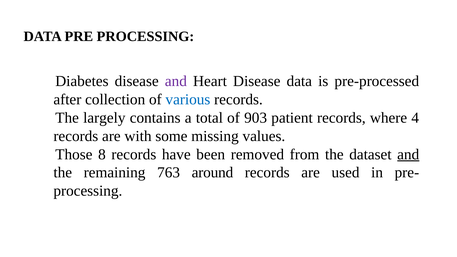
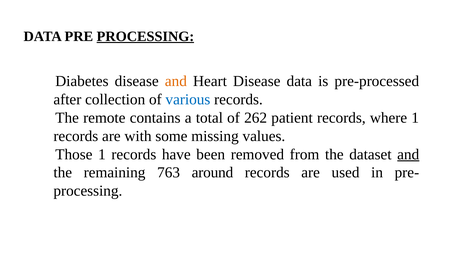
PROCESSING underline: none -> present (145, 36)
and colour: purple -> orange (176, 81)
largely: largely -> remote (104, 118)
903: 903 -> 262 (256, 118)
where 4: 4 -> 1 (415, 118)
Those 8: 8 -> 1 (102, 154)
